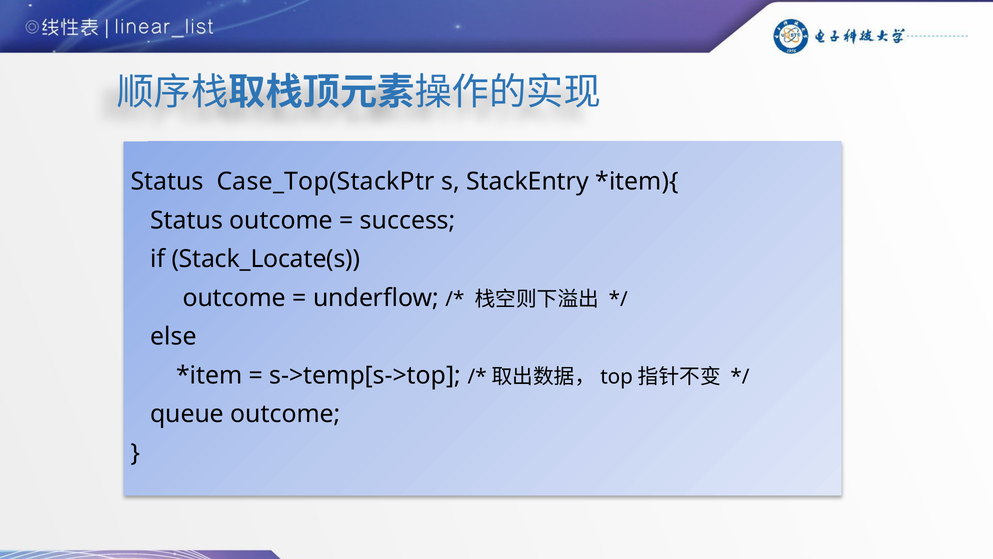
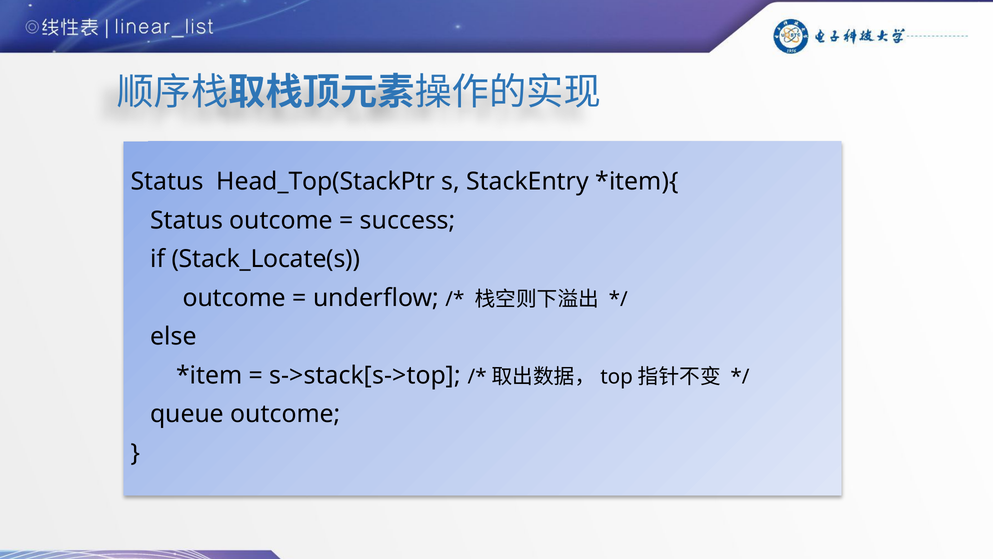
Case_Top(StackPtr: Case_Top(StackPtr -> Head_Top(StackPtr (326, 182)
s->temp[s->top: s->temp[s->top -> s->stack[s->top (365, 375)
